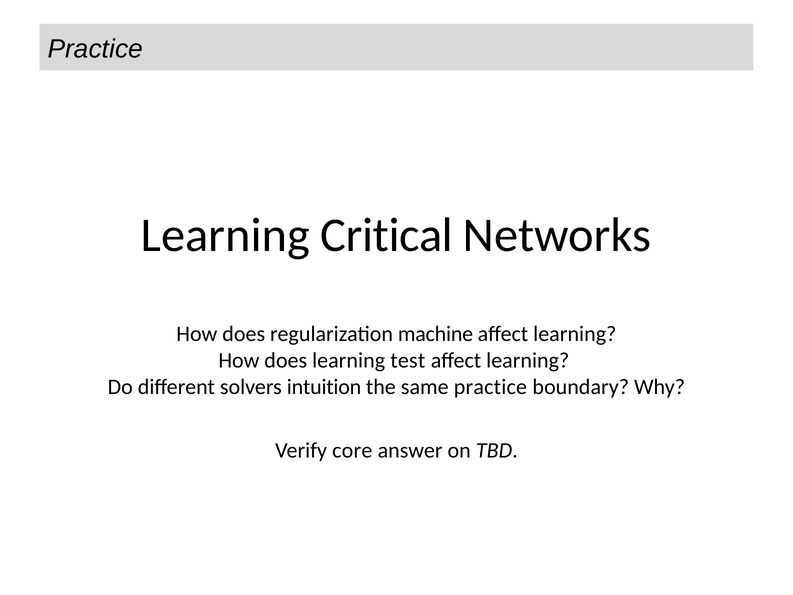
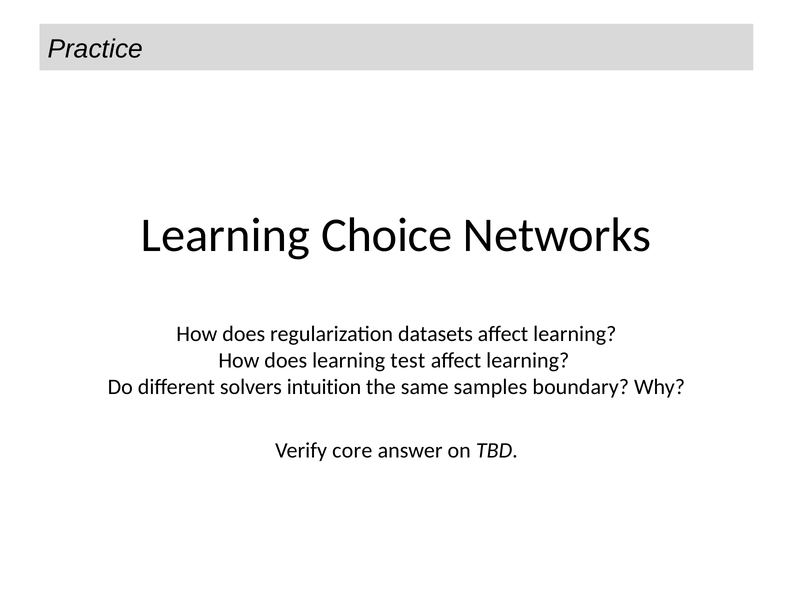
Critical: Critical -> Choice (387, 235)
machine: machine -> datasets (435, 334)
same practice: practice -> samples (490, 387)
